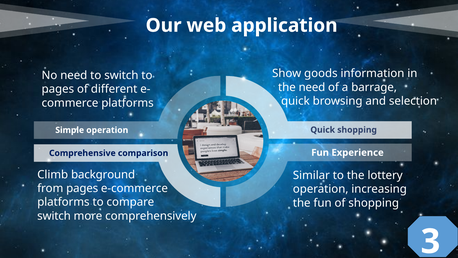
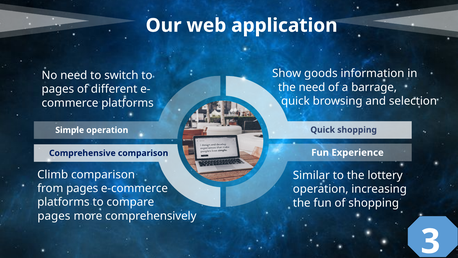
Climb background: background -> comparison (103, 174)
switch: switch -> pages (54, 216)
